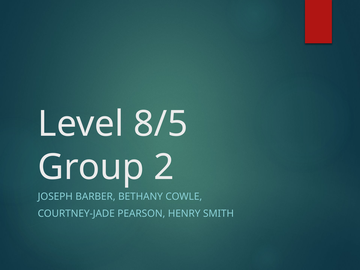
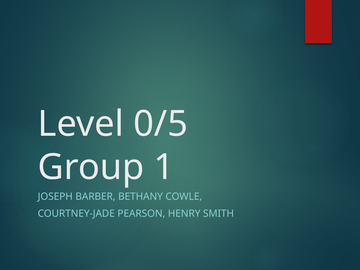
8/5: 8/5 -> 0/5 (161, 124)
2: 2 -> 1 (164, 167)
